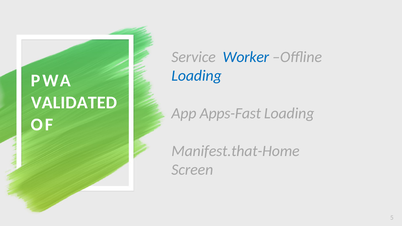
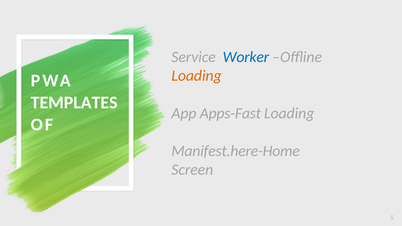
Loading colour: blue -> orange (197, 76)
VALIDATED: VALIDATED -> TEMPLATES (74, 103)
Manifest.that-Home: Manifest.that-Home -> Manifest.here-Home (236, 151)
